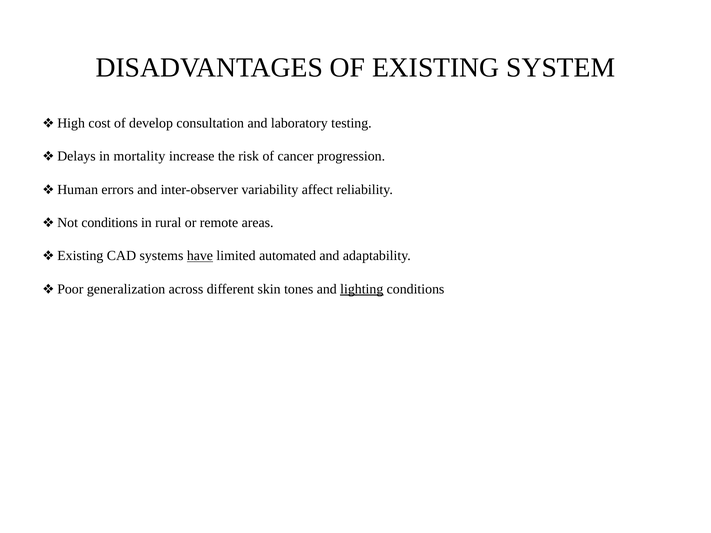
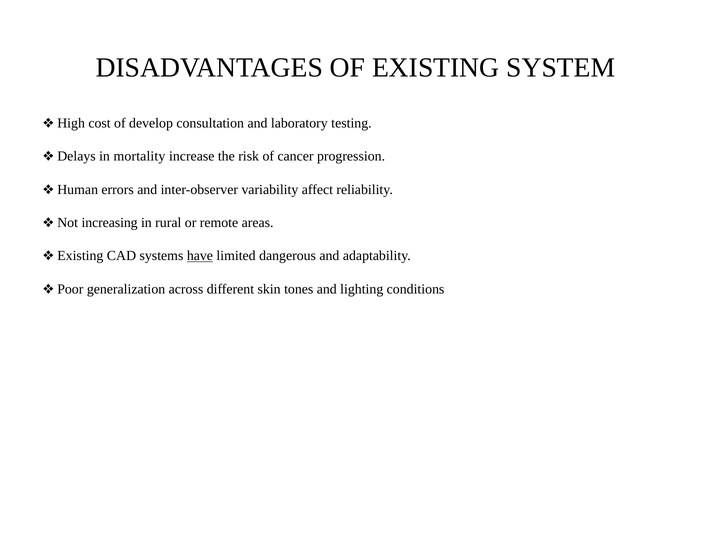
Not conditions: conditions -> increasing (110, 223)
automated: automated -> dangerous (288, 256)
lighting underline: present -> none (362, 289)
